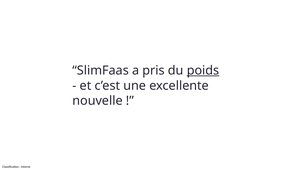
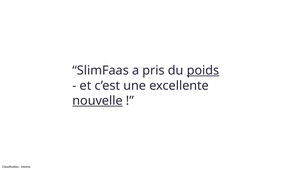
nouvelle underline: none -> present (98, 101)
